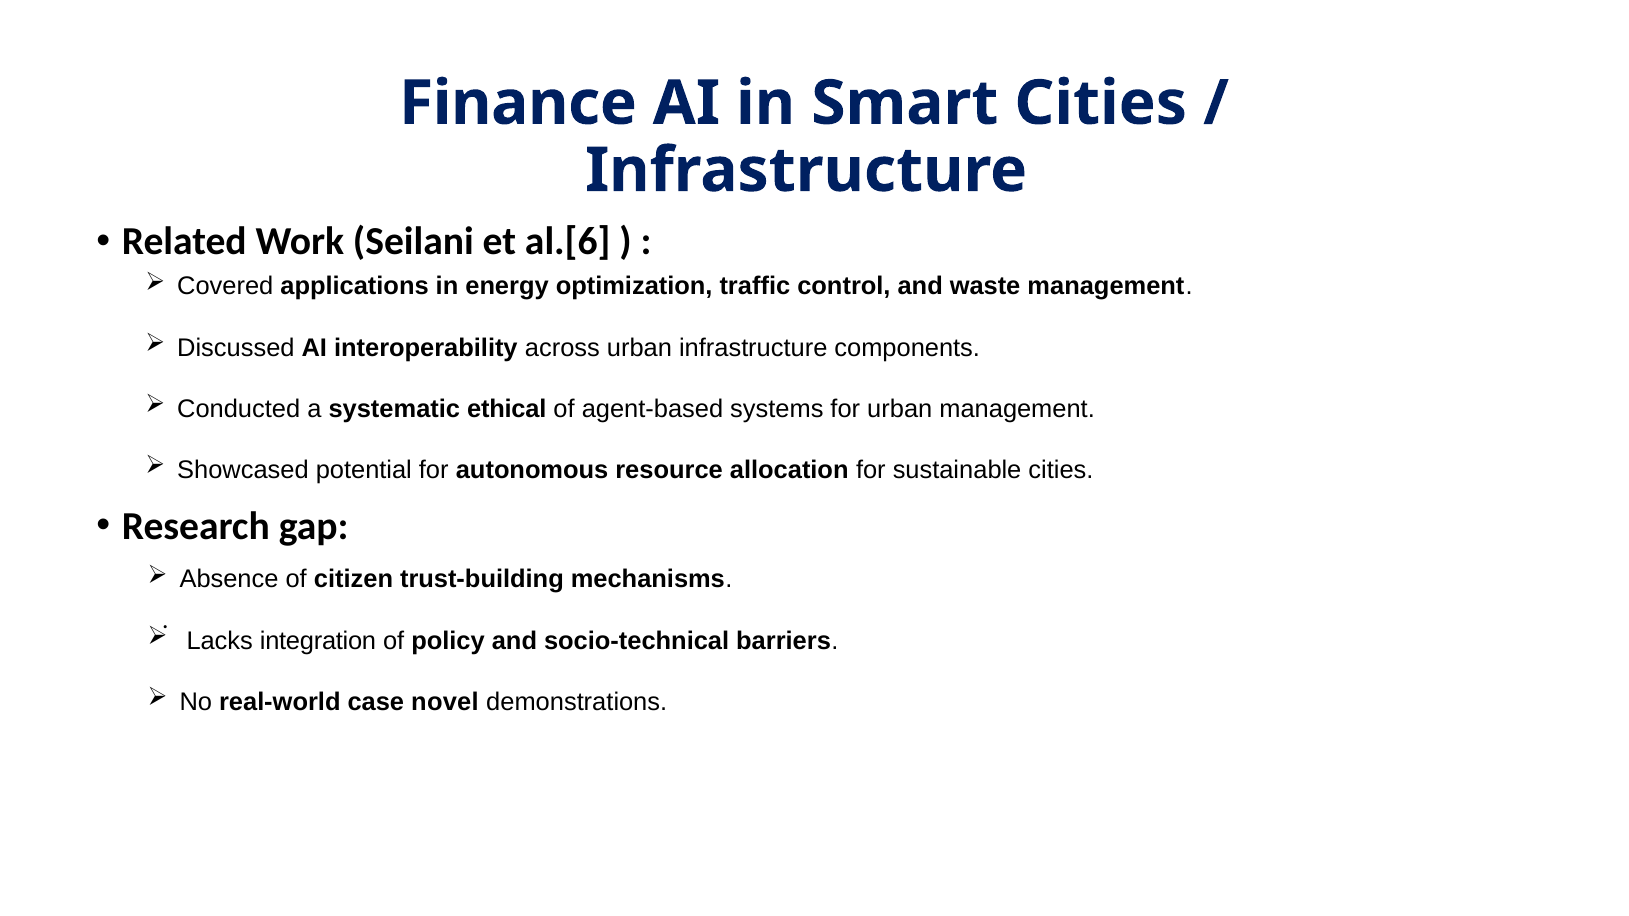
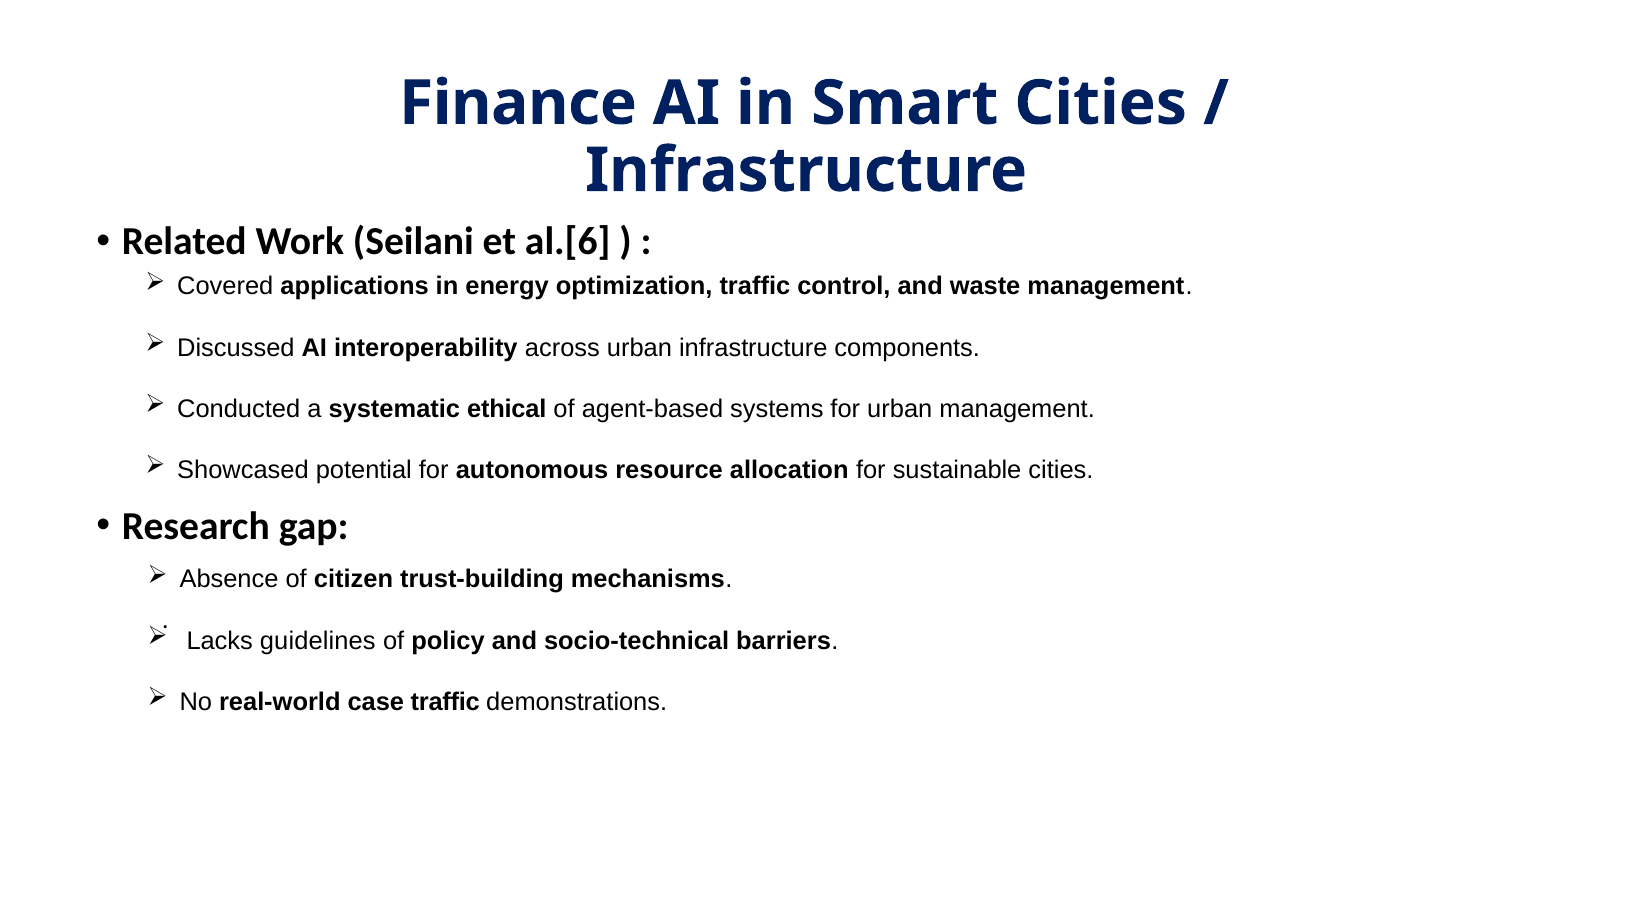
integration: integration -> guidelines (318, 641)
case novel: novel -> traffic (445, 702)
